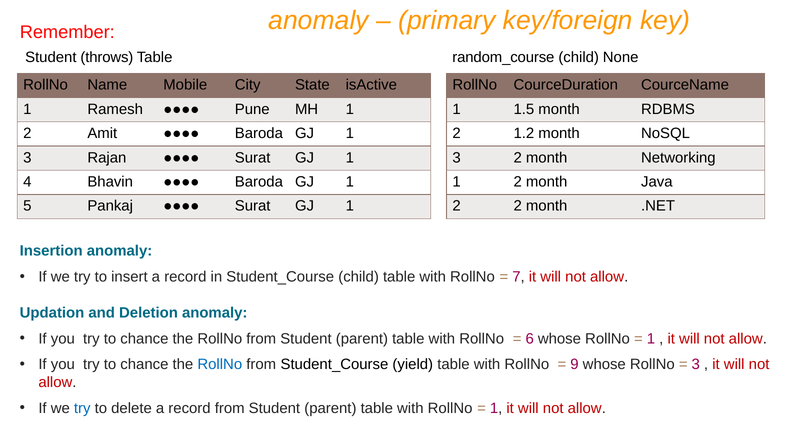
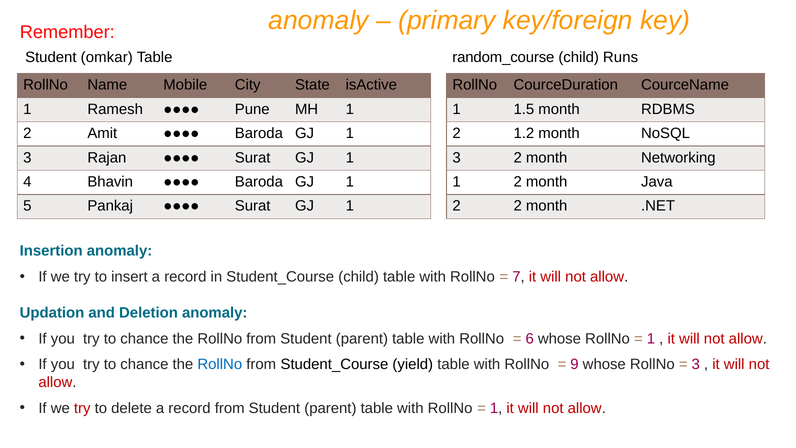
throws: throws -> omkar (107, 58)
None: None -> Runs (621, 58)
try colour: blue -> red (82, 408)
